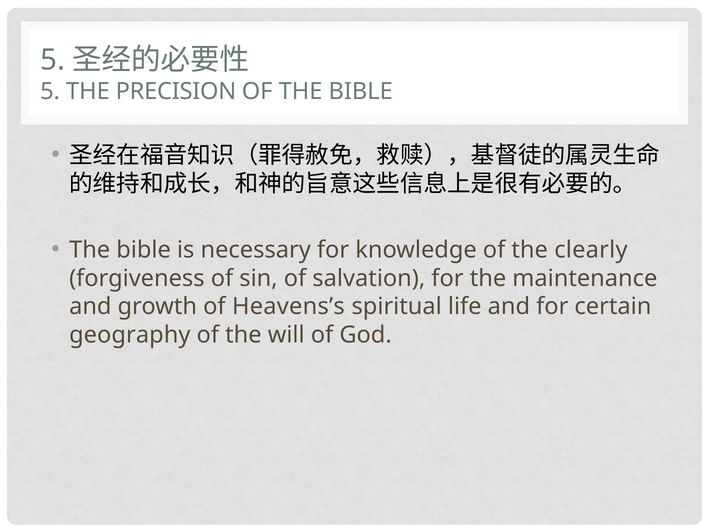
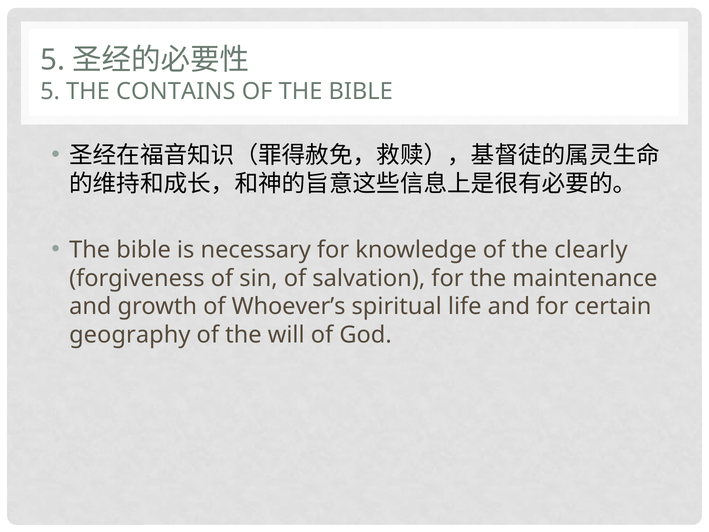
PRECISION: PRECISION -> CONTAINS (176, 91)
Heavens’s: Heavens’s -> Whoever’s (289, 307)
